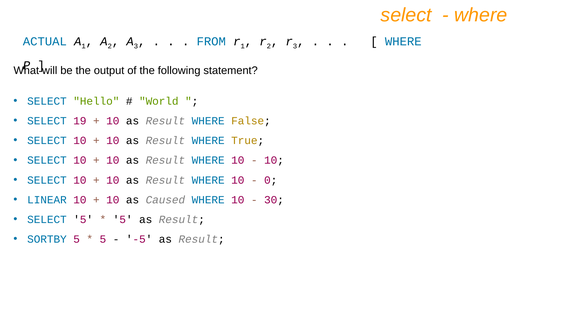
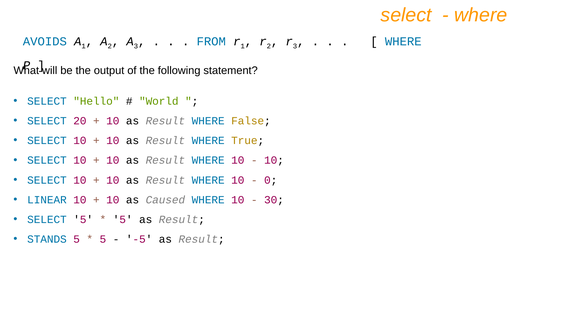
ACTUAL: ACTUAL -> AVOIDS (45, 41)
19: 19 -> 20 (80, 121)
SORTBY: SORTBY -> STANDS (47, 239)
